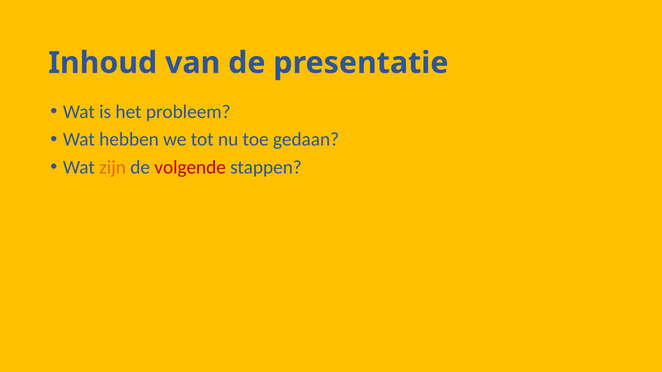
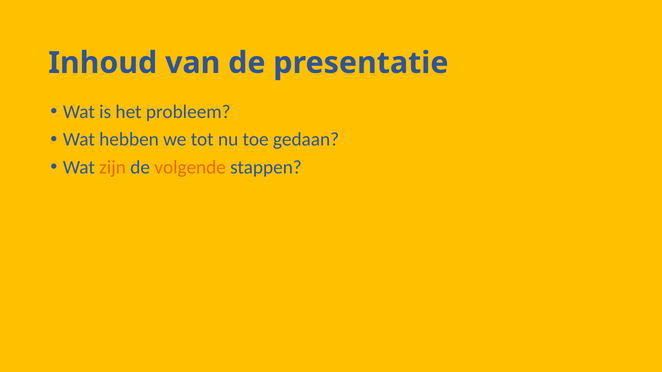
volgende colour: red -> orange (190, 167)
